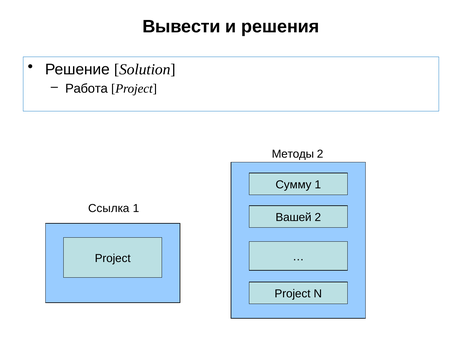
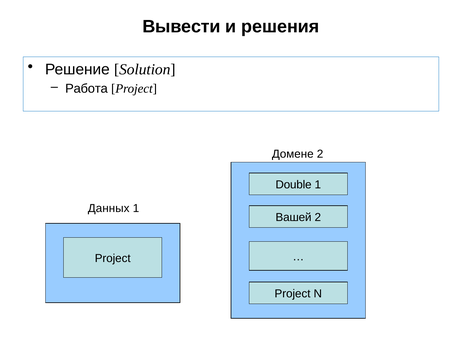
Методы: Методы -> Домене (293, 154)
Сумму: Сумму -> Double (294, 185)
Ссылка: Ссылка -> Данных (109, 209)
